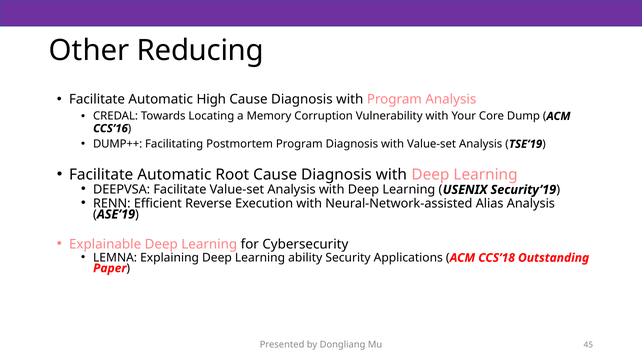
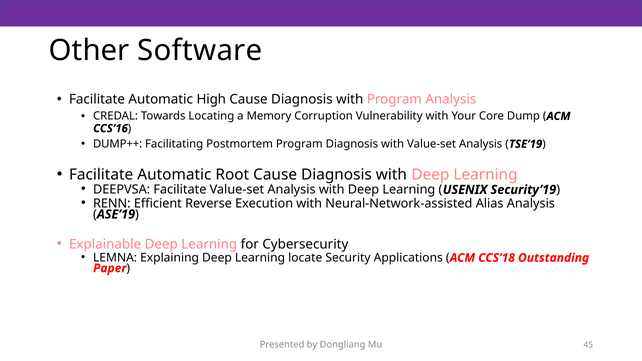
Reducing: Reducing -> Software (200, 50)
ability: ability -> locate (305, 258)
